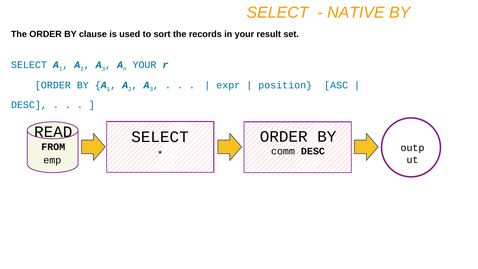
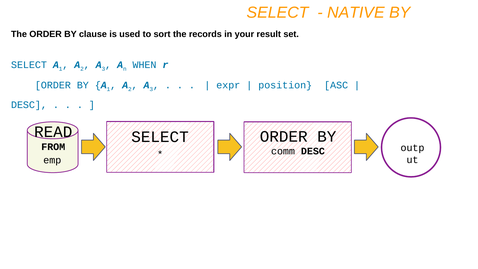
YOUR: YOUR -> WHEN (144, 65)
